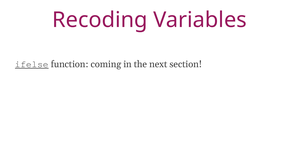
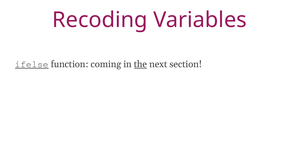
the underline: none -> present (140, 64)
